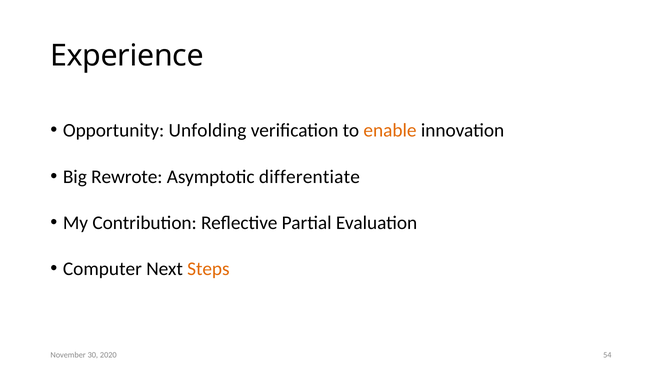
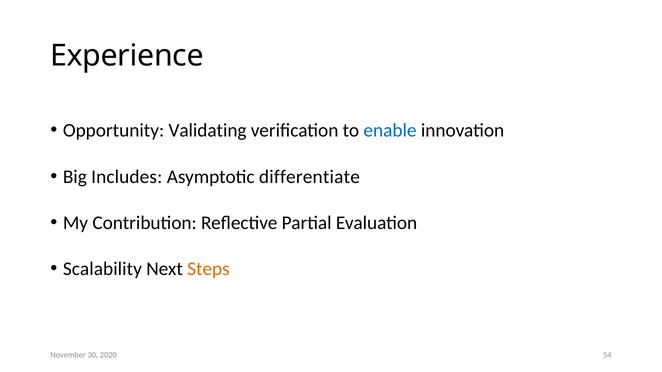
Unfolding: Unfolding -> Validating (208, 131)
enable colour: orange -> blue (390, 131)
Rewrote: Rewrote -> Includes (127, 177)
Computer: Computer -> Scalability (102, 269)
